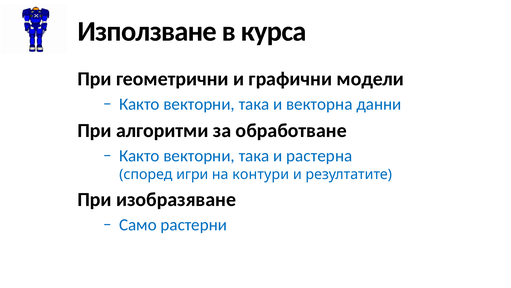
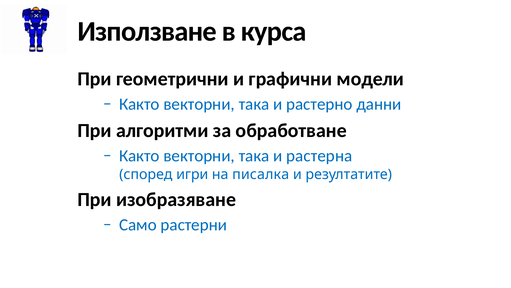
векторна: векторна -> растерно (319, 104)
контури: контури -> писалка (261, 174)
